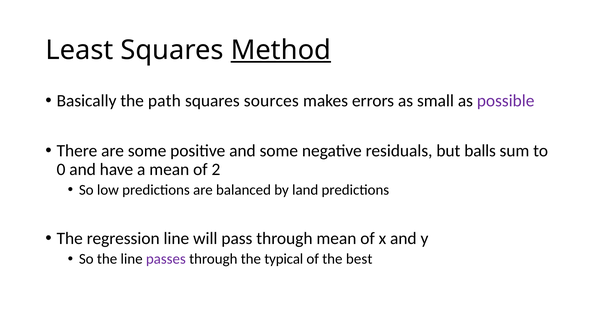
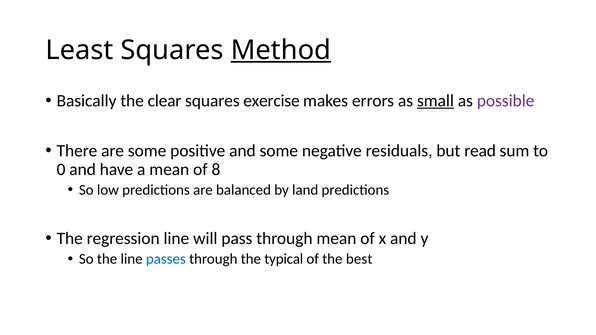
path: path -> clear (165, 101)
sources: sources -> exercise (271, 101)
small underline: none -> present (435, 101)
balls: balls -> read (480, 151)
2: 2 -> 8 (216, 170)
passes colour: purple -> blue (166, 259)
